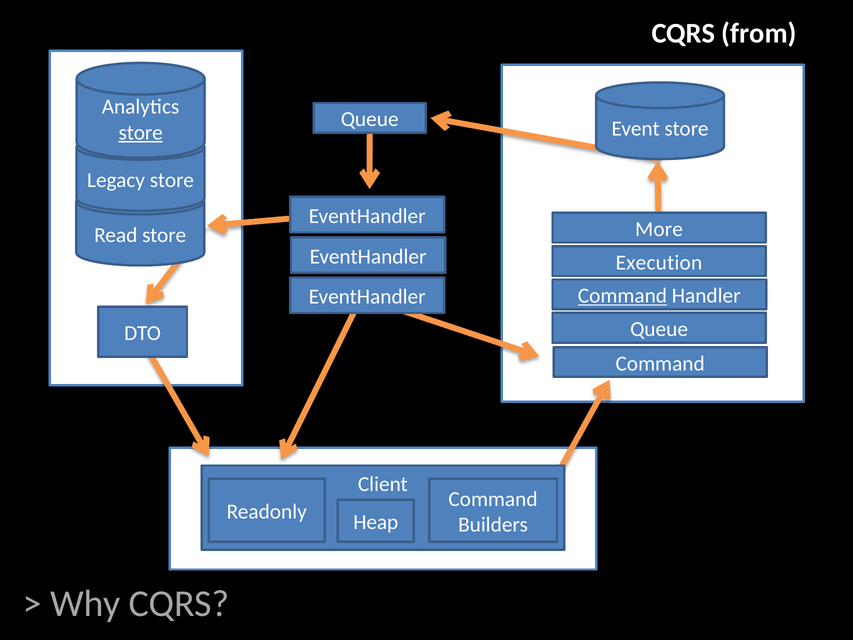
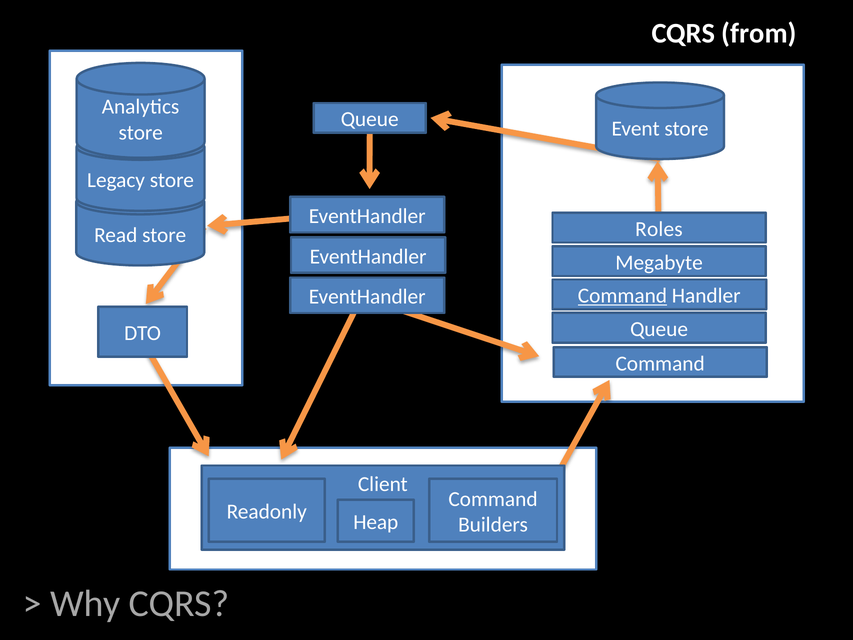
store underline: present -> none (141, 132)
More: More -> Roles (659, 229)
Execution: Execution -> Megabyte (659, 262)
